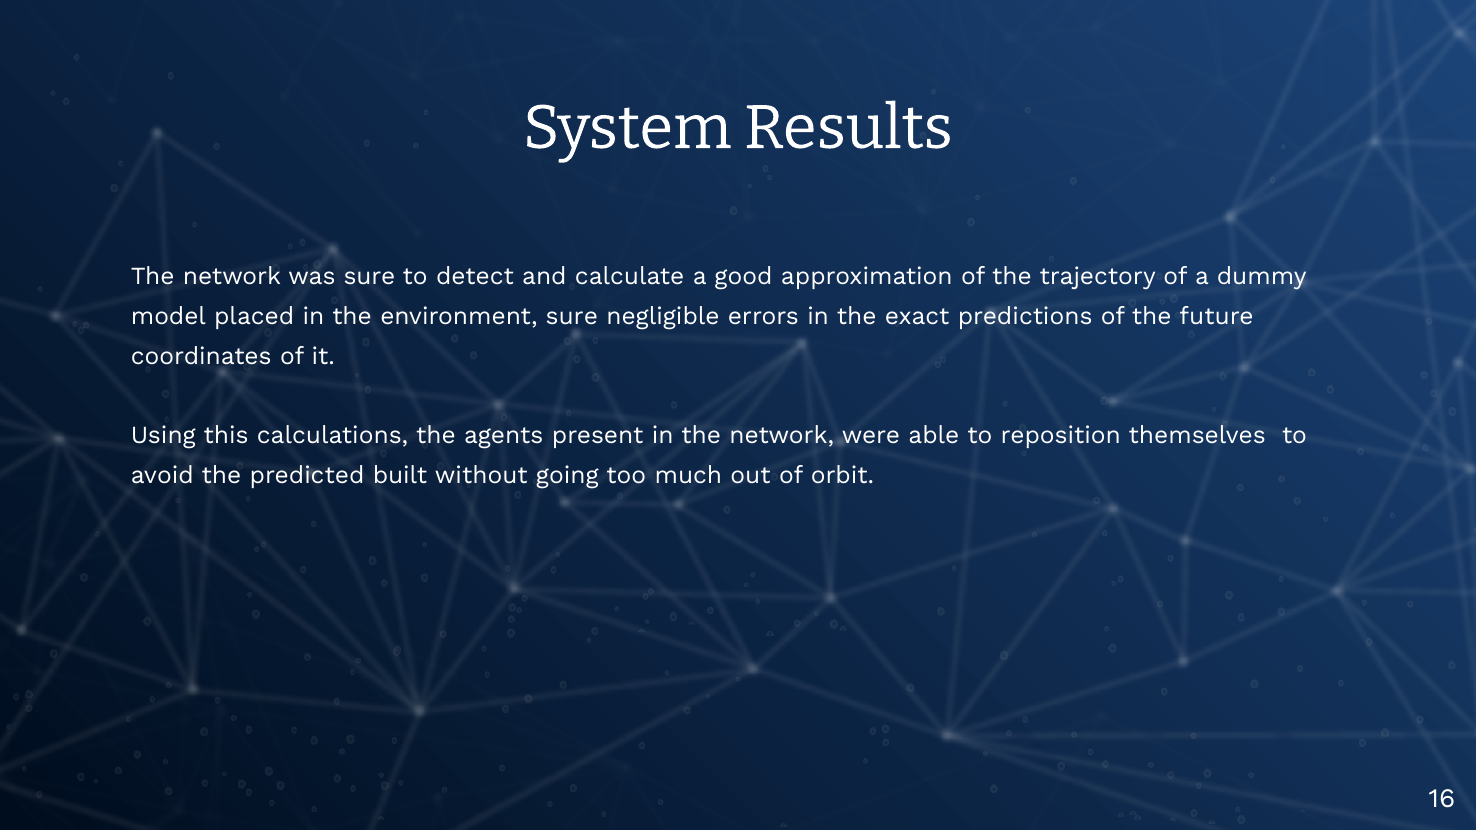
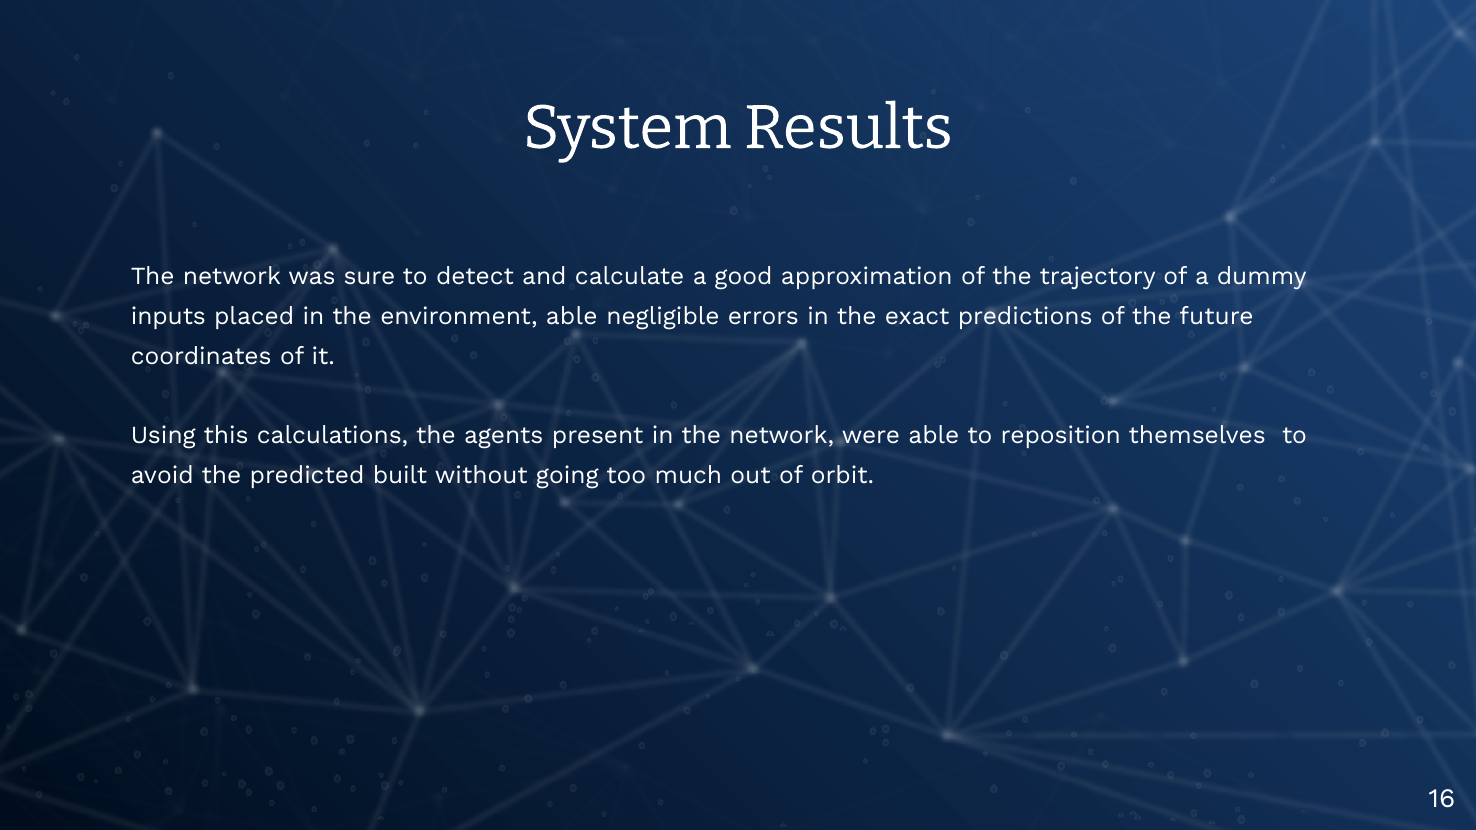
model: model -> inputs (168, 317)
environment sure: sure -> able (572, 317)
